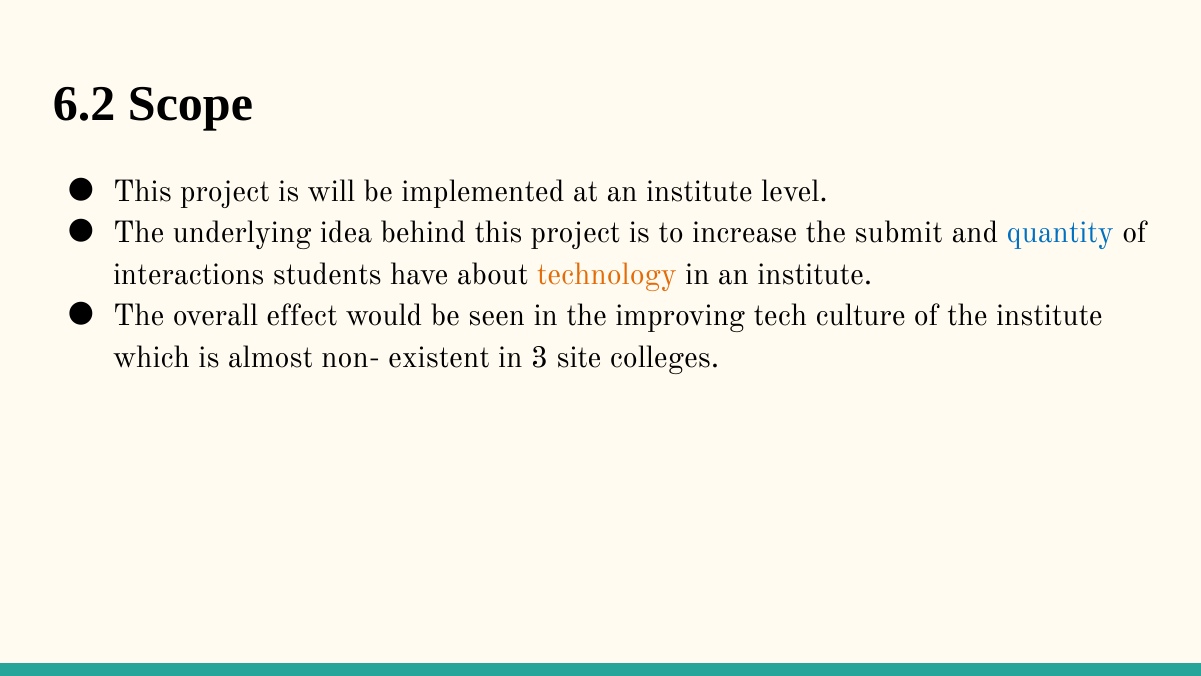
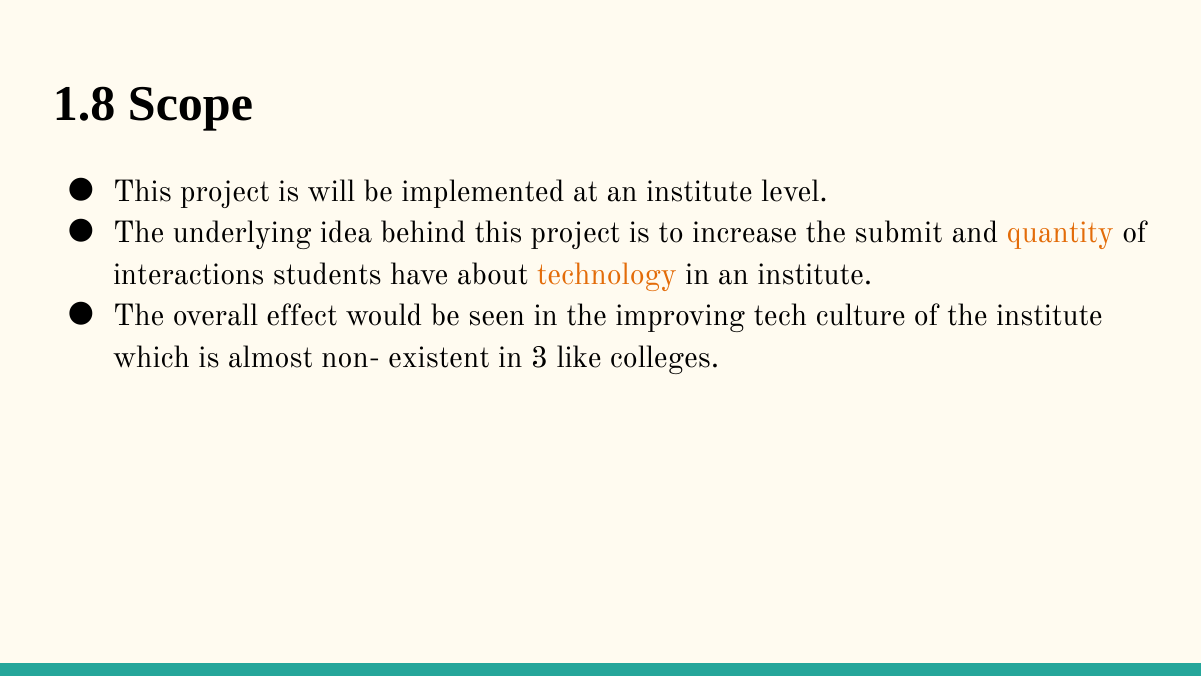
6.2: 6.2 -> 1.8 (84, 104)
quantity colour: blue -> orange (1060, 233)
site: site -> like (579, 357)
